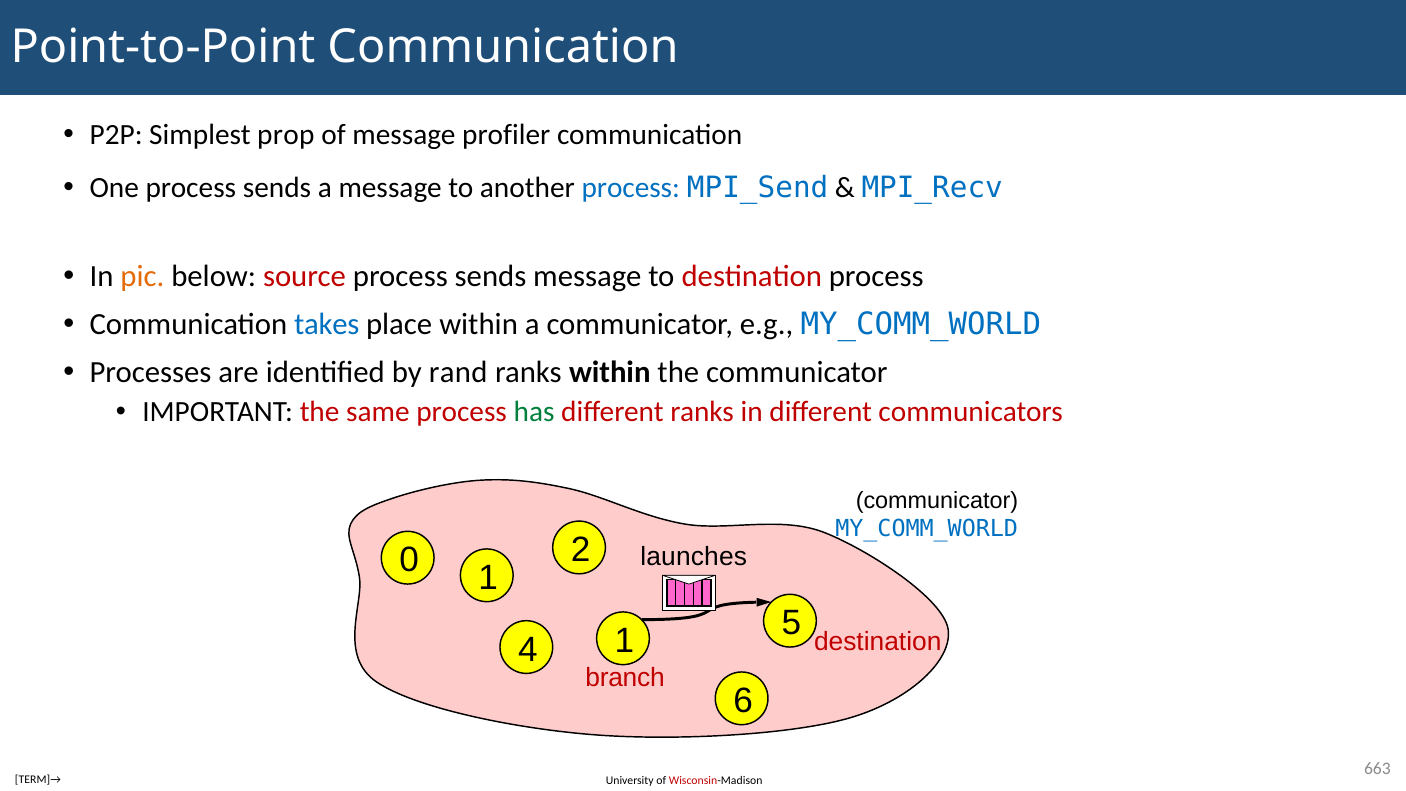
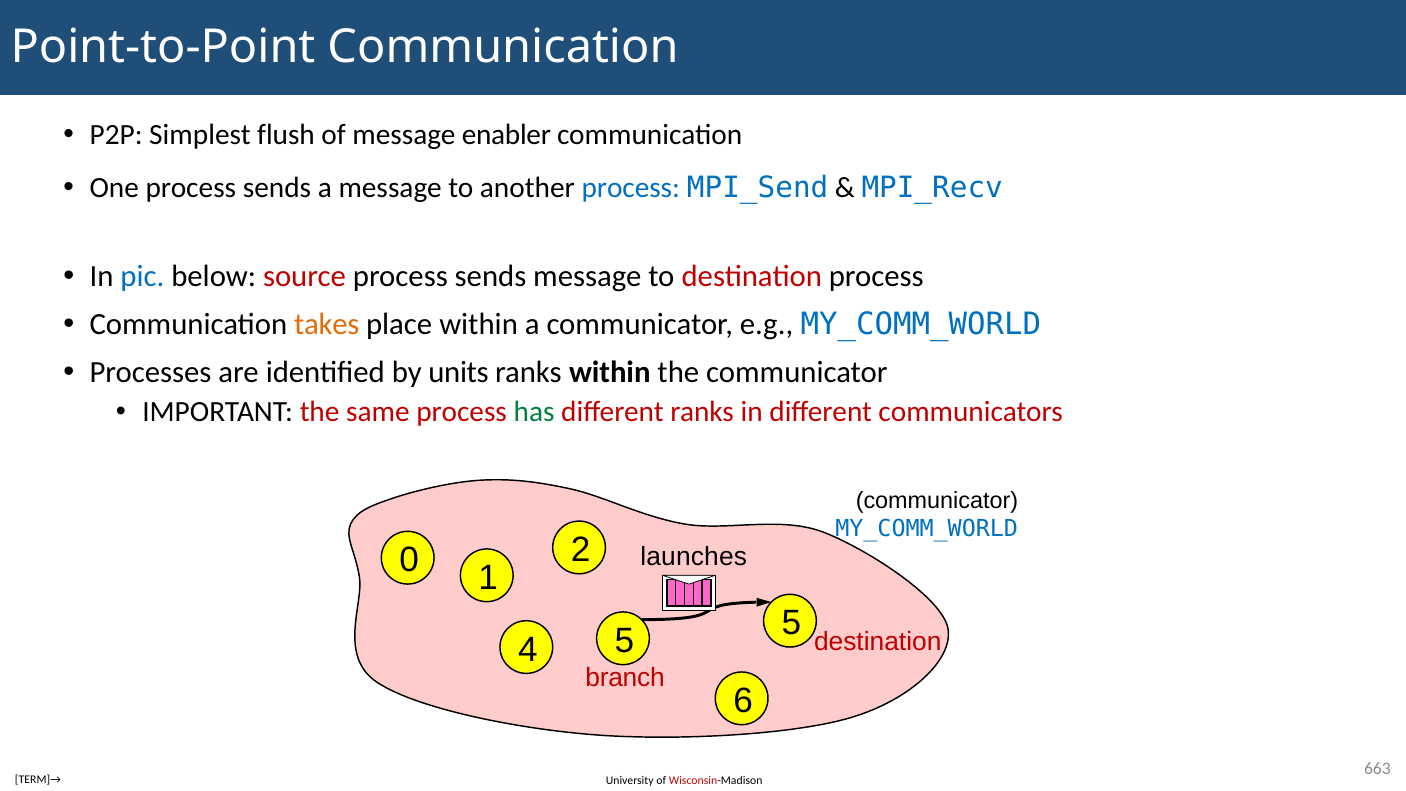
prop: prop -> flush (286, 135)
profiler: profiler -> enabler (506, 135)
pic colour: orange -> blue (142, 276)
takes colour: blue -> orange (327, 324)
rand: rand -> units (459, 372)
4 1: 1 -> 5 (624, 641)
